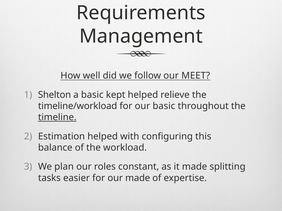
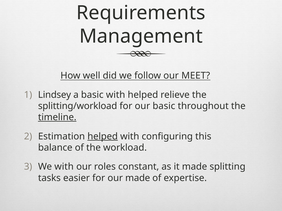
Shelton: Shelton -> Lindsey (55, 95)
basic kept: kept -> with (116, 95)
timeline/workload: timeline/workload -> splitting/workload (78, 106)
helped underline: none -> present (103, 137)
We plan: plan -> with (64, 167)
